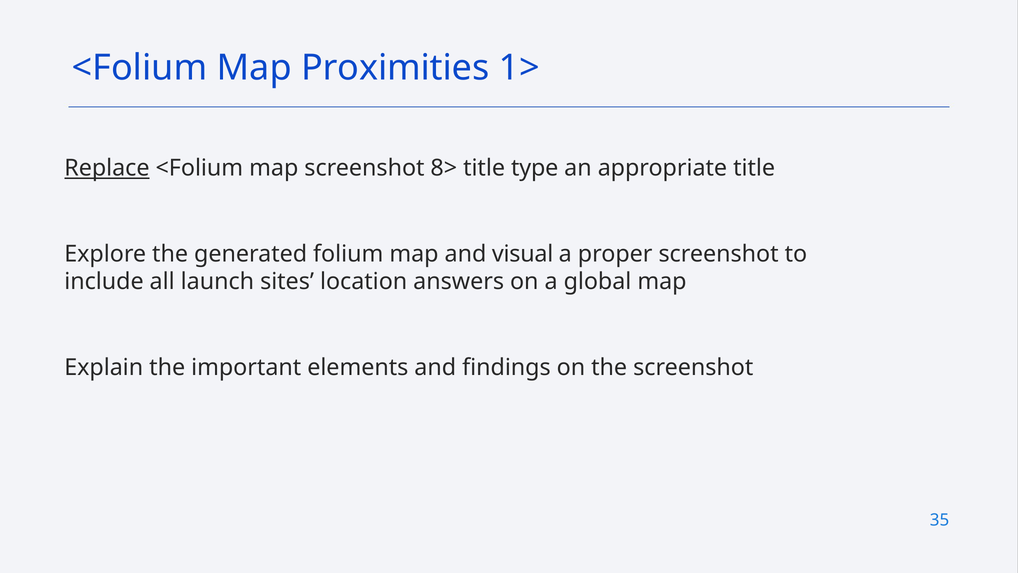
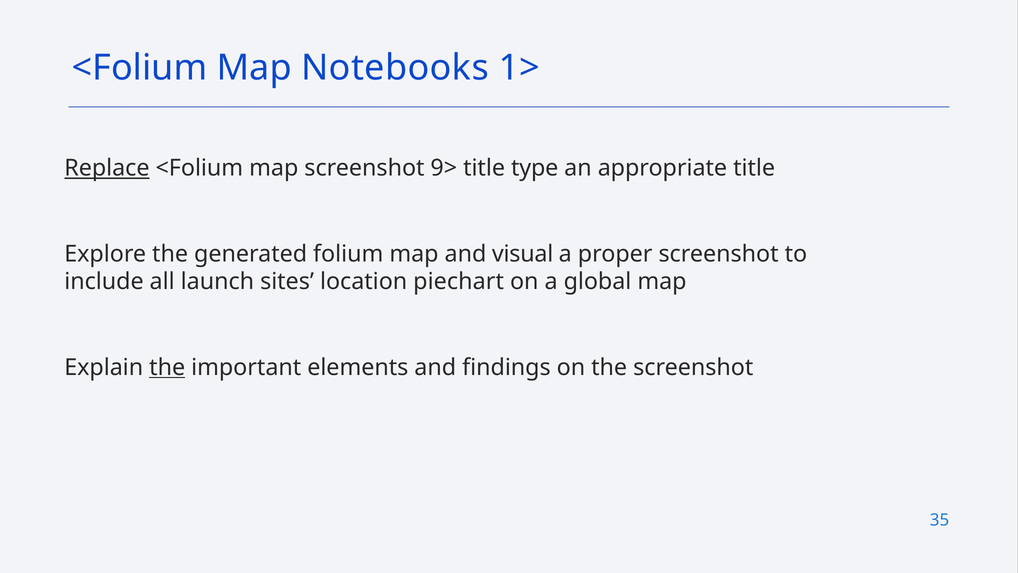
Proximities: Proximities -> Notebooks (395, 68)
8>: 8> -> 9> (444, 168)
answers: answers -> piechart (459, 282)
the underline: none -> present (167, 367)
